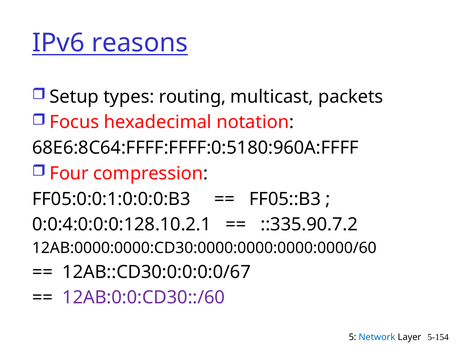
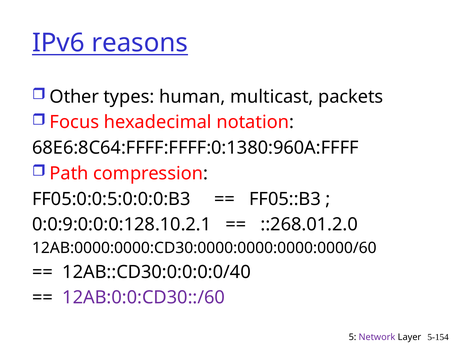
Setup: Setup -> Other (74, 97)
routing: routing -> human (192, 97)
68E6:8C64:FFFF:FFFF:0:5180:960A:FFFF: 68E6:8C64:FFFF:FFFF:0:5180:960A:FFFF -> 68E6:8C64:FFFF:FFFF:0:1380:960A:FFFF (195, 148)
Four: Four -> Path (69, 173)
FF05:0:0:1:0:0:0:B3: FF05:0:0:1:0:0:0:B3 -> FF05:0:0:5:0:0:0:B3 (111, 199)
0:0:4:0:0:0:128.10.2.1: 0:0:4:0:0:0:128.10.2.1 -> 0:0:9:0:0:0:128.10.2.1 (122, 224)
::335.90.7.2: ::335.90.7.2 -> ::268.01.2.0 (309, 224)
12AB::CD30:0:0:0:0/67: 12AB::CD30:0:0:0:0/67 -> 12AB::CD30:0:0:0:0/40 (157, 272)
Network colour: blue -> purple (377, 337)
